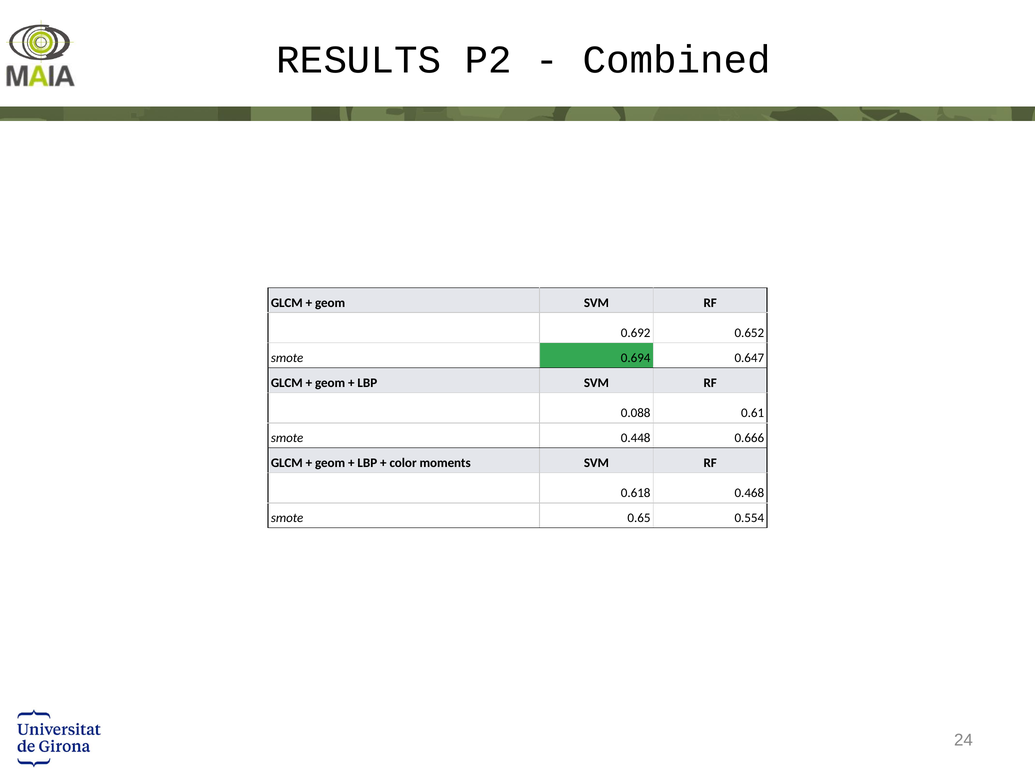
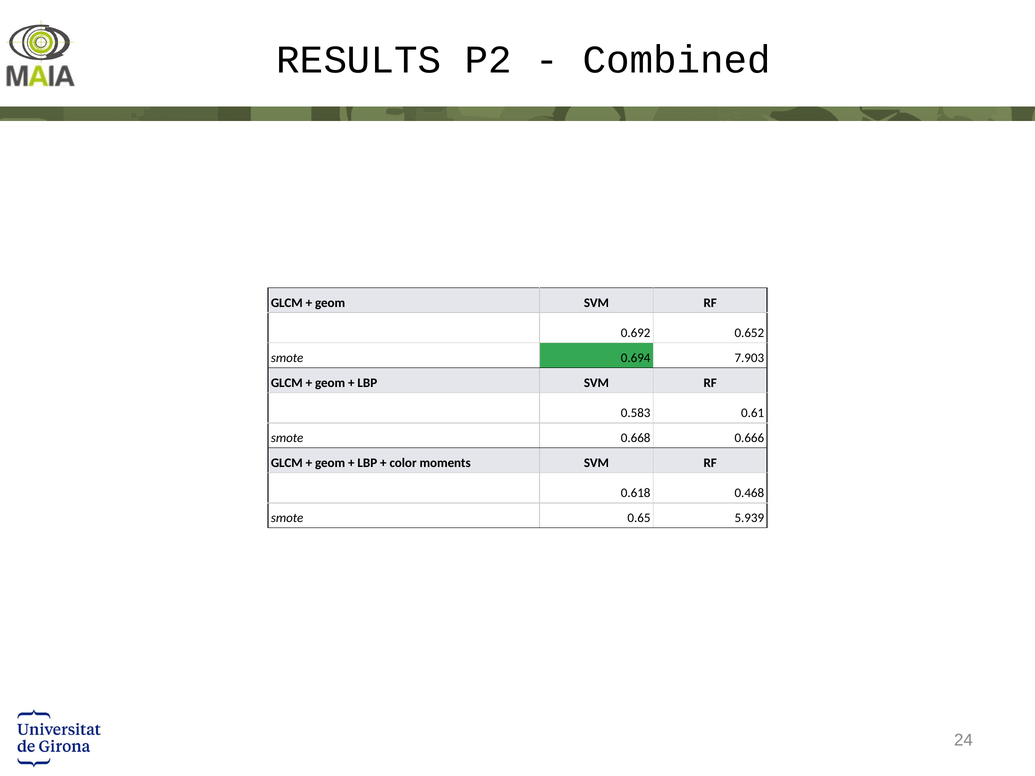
0.647: 0.647 -> 7.903 (749, 358)
0.088: 0.088 -> 0.583 (636, 413)
0.448: 0.448 -> 0.668 (636, 438)
0.554: 0.554 -> 5.939 (749, 518)
